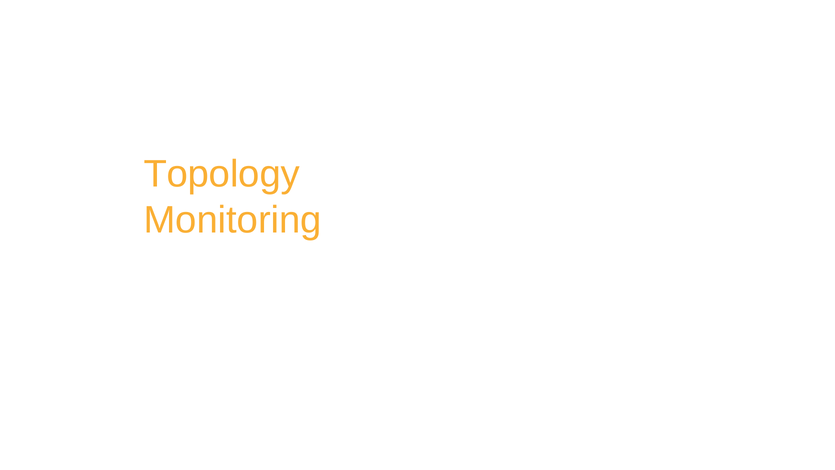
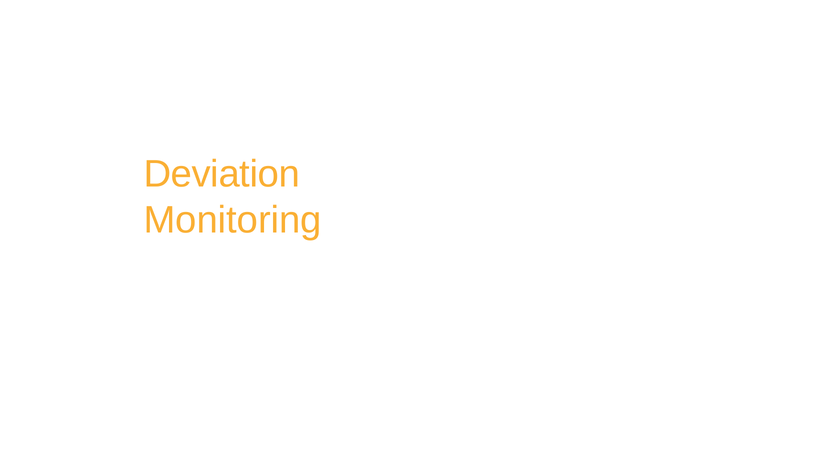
Topology: Topology -> Deviation (222, 174)
